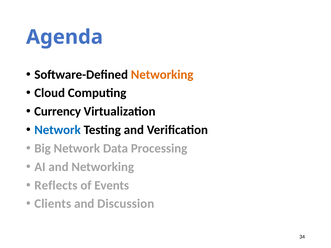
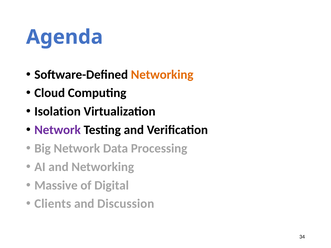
Currency: Currency -> Isolation (58, 112)
Network colour: blue -> purple (58, 130)
Reflects: Reflects -> Massive (56, 185)
Events: Events -> Digital (112, 185)
